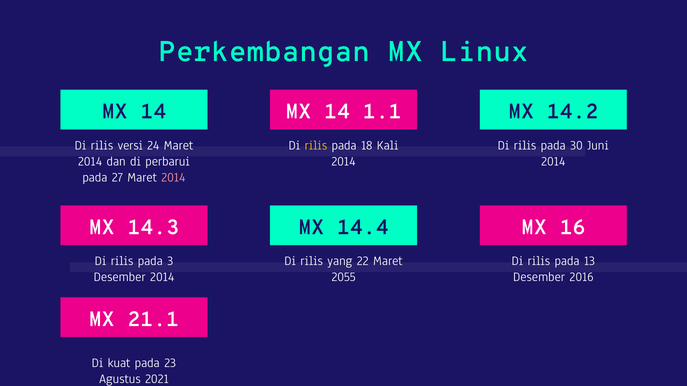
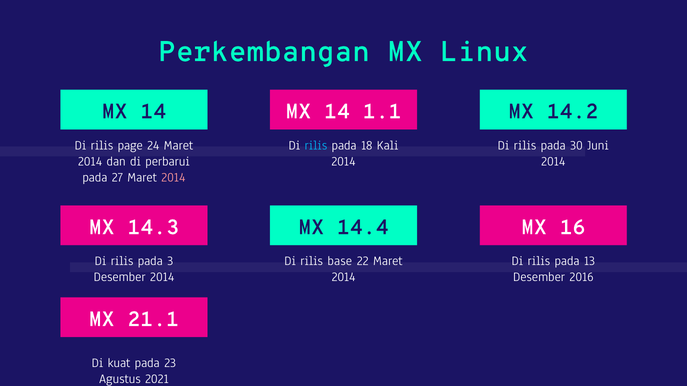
versi: versi -> page (130, 145)
rilis colour: yellow -> light blue (316, 145)
yang: yang -> base (340, 261)
2055: 2055 -> 2014 (344, 277)
